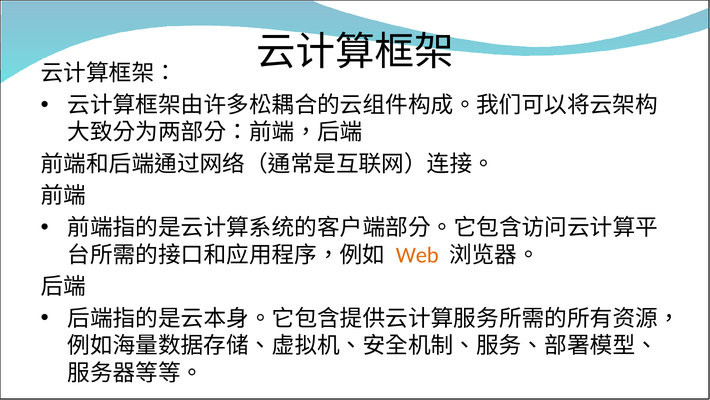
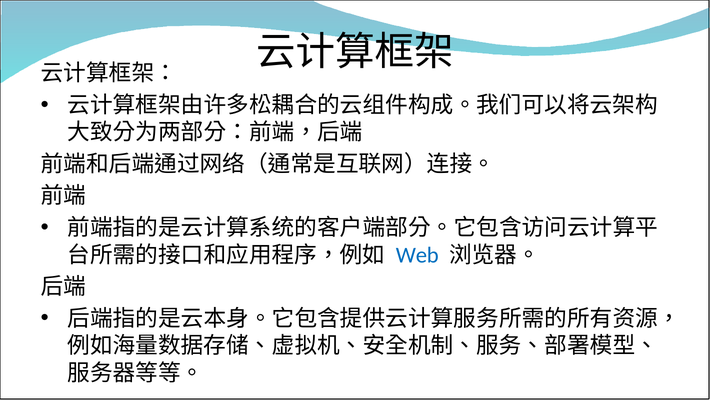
Web colour: orange -> blue (417, 255)
